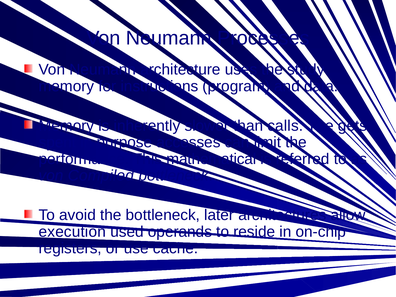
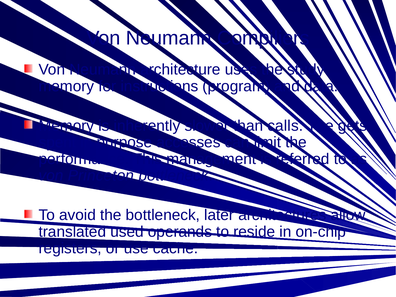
Processes: Processes -> Compiliers (263, 38)
mathematical: mathematical -> management (211, 159)
Compiled: Compiled -> Princeton (101, 176)
execution: execution -> translated (72, 232)
